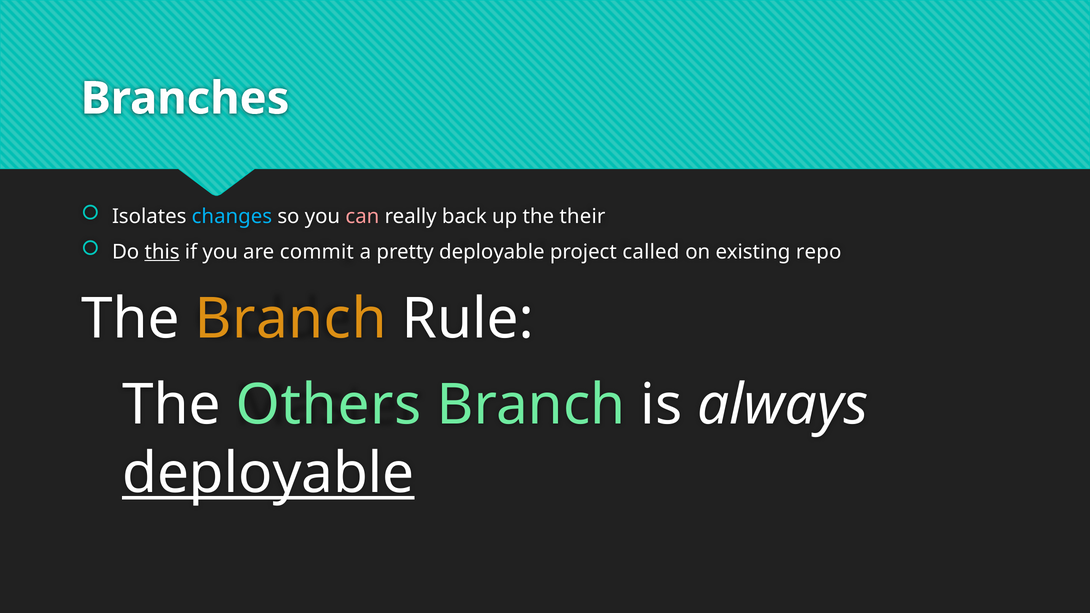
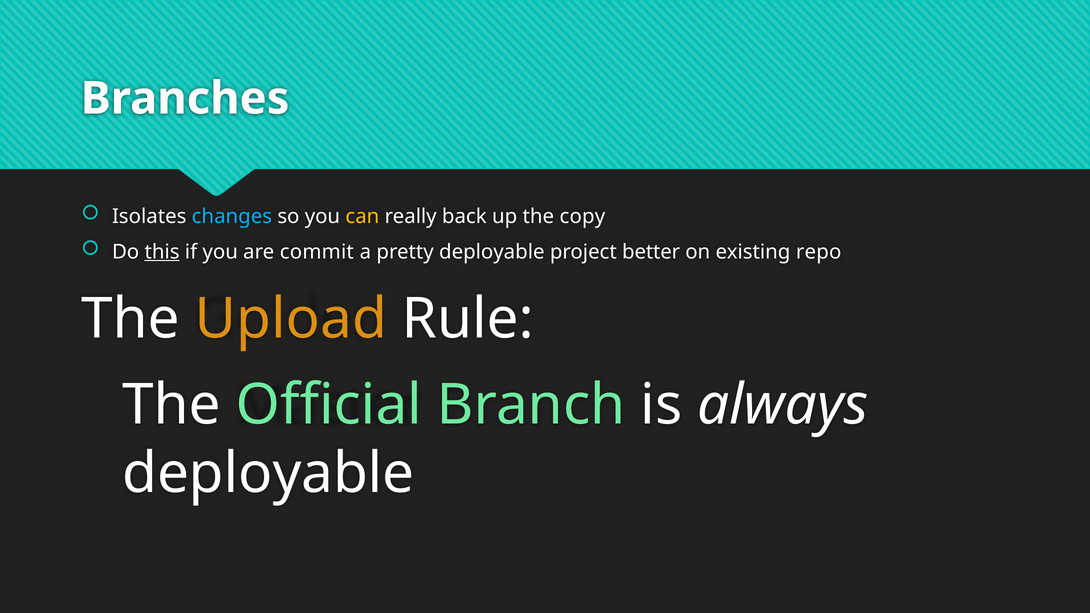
can colour: pink -> yellow (362, 216)
their: their -> copy (582, 216)
called: called -> better (651, 252)
The Branch: Branch -> Upload (291, 319)
Others: Others -> Official (329, 405)
deployable underline: present -> none (268, 473)
